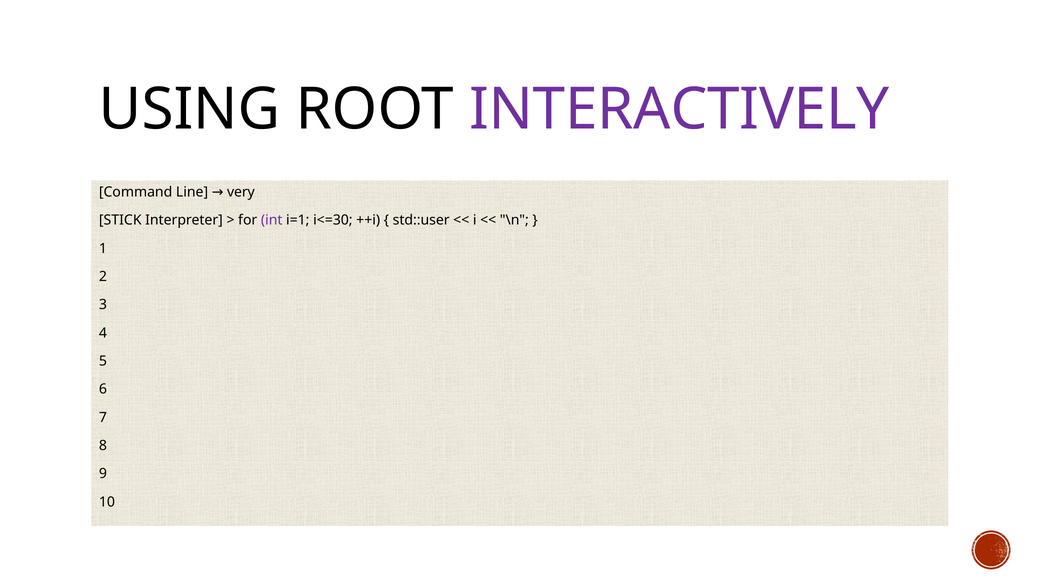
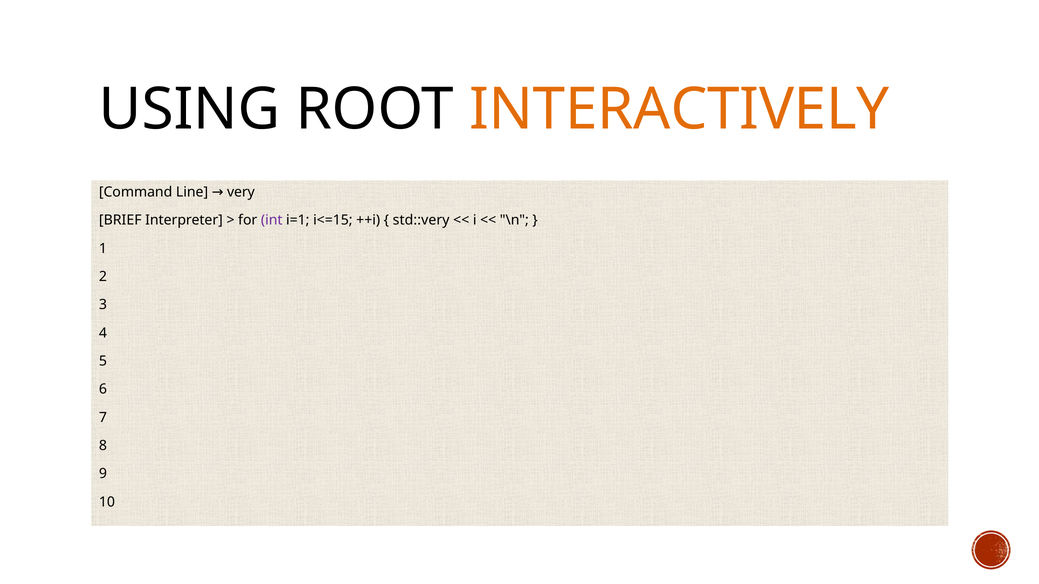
INTERACTIVELY colour: purple -> orange (679, 110)
STICK: STICK -> BRIEF (120, 220)
i<=30: i<=30 -> i<=15 (333, 220)
std::user: std::user -> std::very (421, 220)
